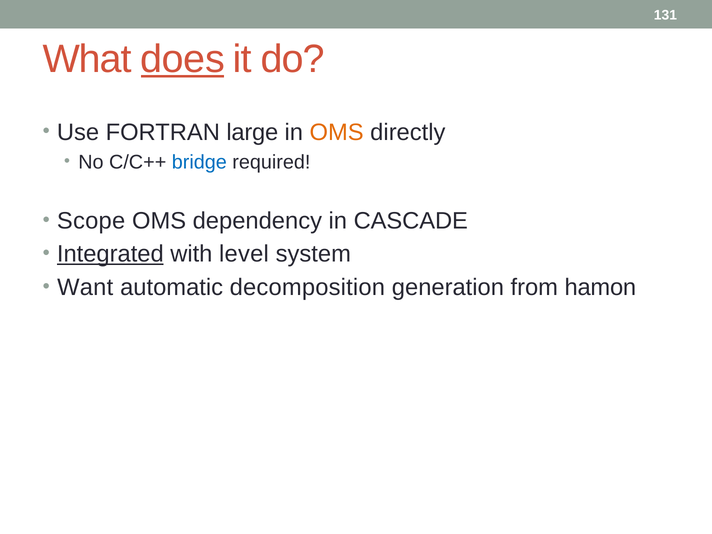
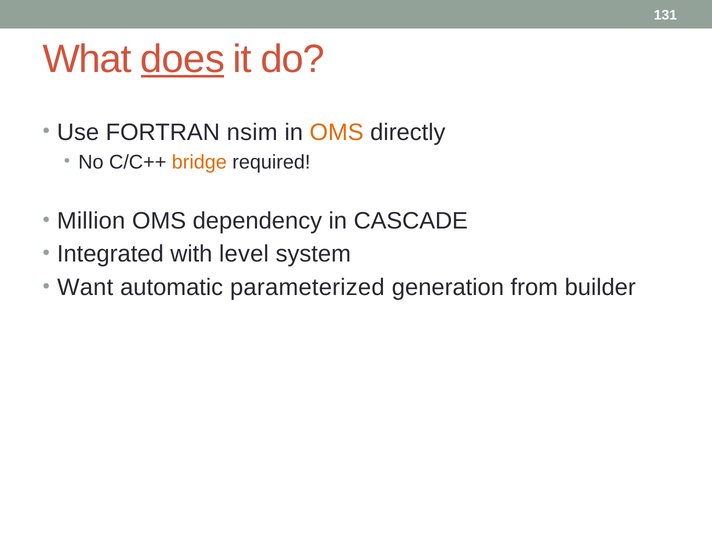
large: large -> nsim (252, 132)
bridge colour: blue -> orange (199, 162)
Scope: Scope -> Million (91, 221)
Integrated underline: present -> none (110, 254)
decomposition: decomposition -> parameterized (307, 287)
hamon: hamon -> builder (600, 287)
